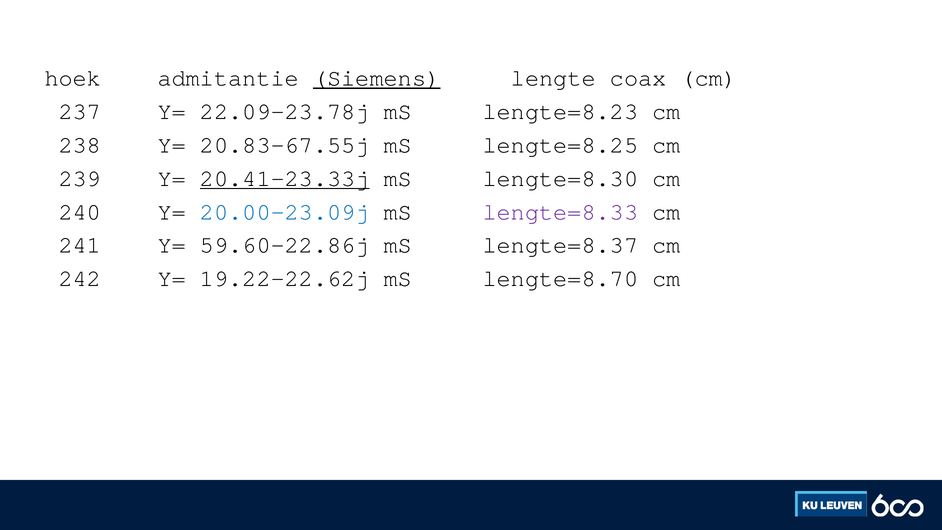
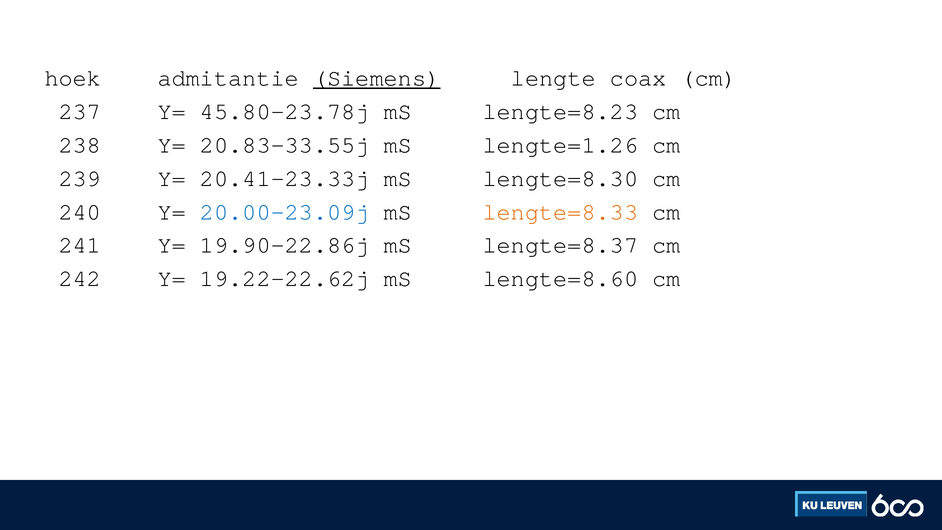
22.09-23.78j: 22.09-23.78j -> 45.80-23.78j (285, 112)
20.83-67.55j: 20.83-67.55j -> 20.83-33.55j (285, 145)
lengte=8.25: lengte=8.25 -> lengte=1.26 (560, 145)
20.41-23.33j underline: present -> none (285, 178)
lengte=8.33 colour: purple -> orange (560, 212)
59.60-22.86j: 59.60-22.86j -> 19.90-22.86j (285, 245)
lengte=8.70: lengte=8.70 -> lengte=8.60 (560, 278)
